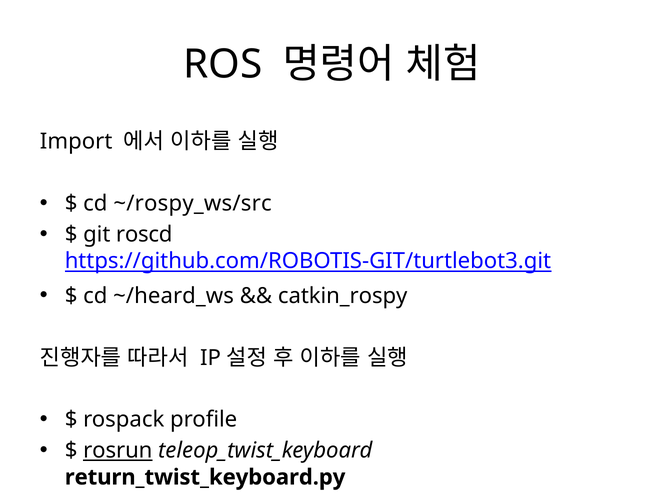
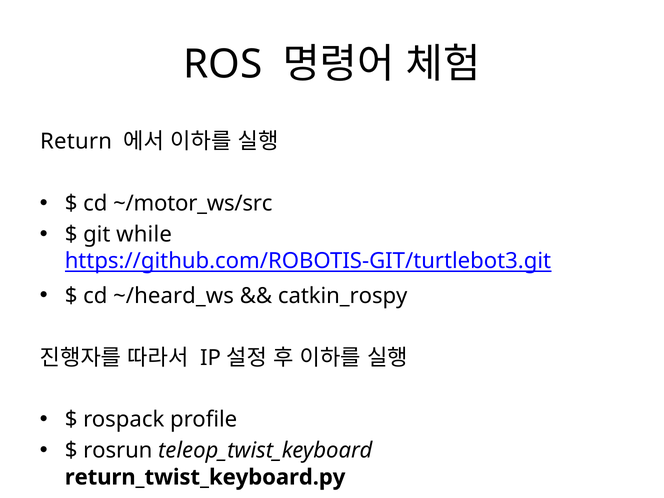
Import: Import -> Return (76, 142)
~/rospy_ws/src: ~/rospy_ws/src -> ~/motor_ws/src (193, 204)
roscd: roscd -> while (144, 235)
rosrun underline: present -> none (118, 451)
